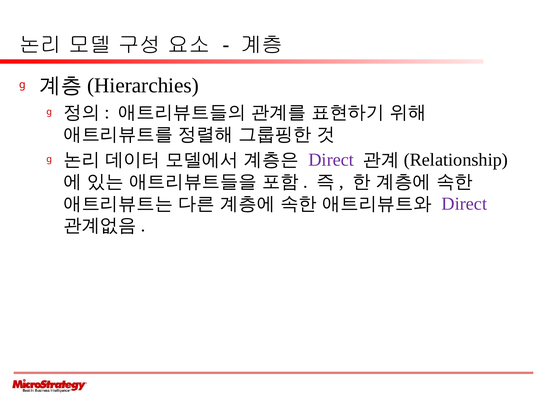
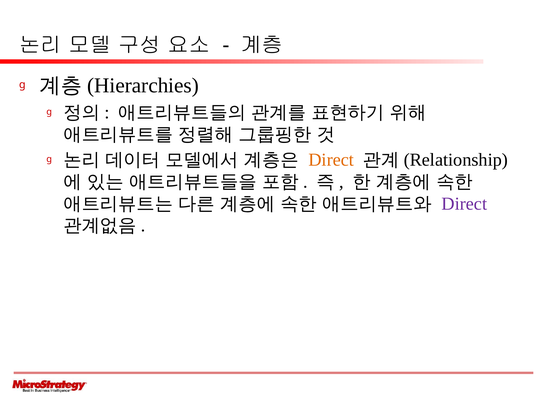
Direct colour: purple -> orange (331, 160)
